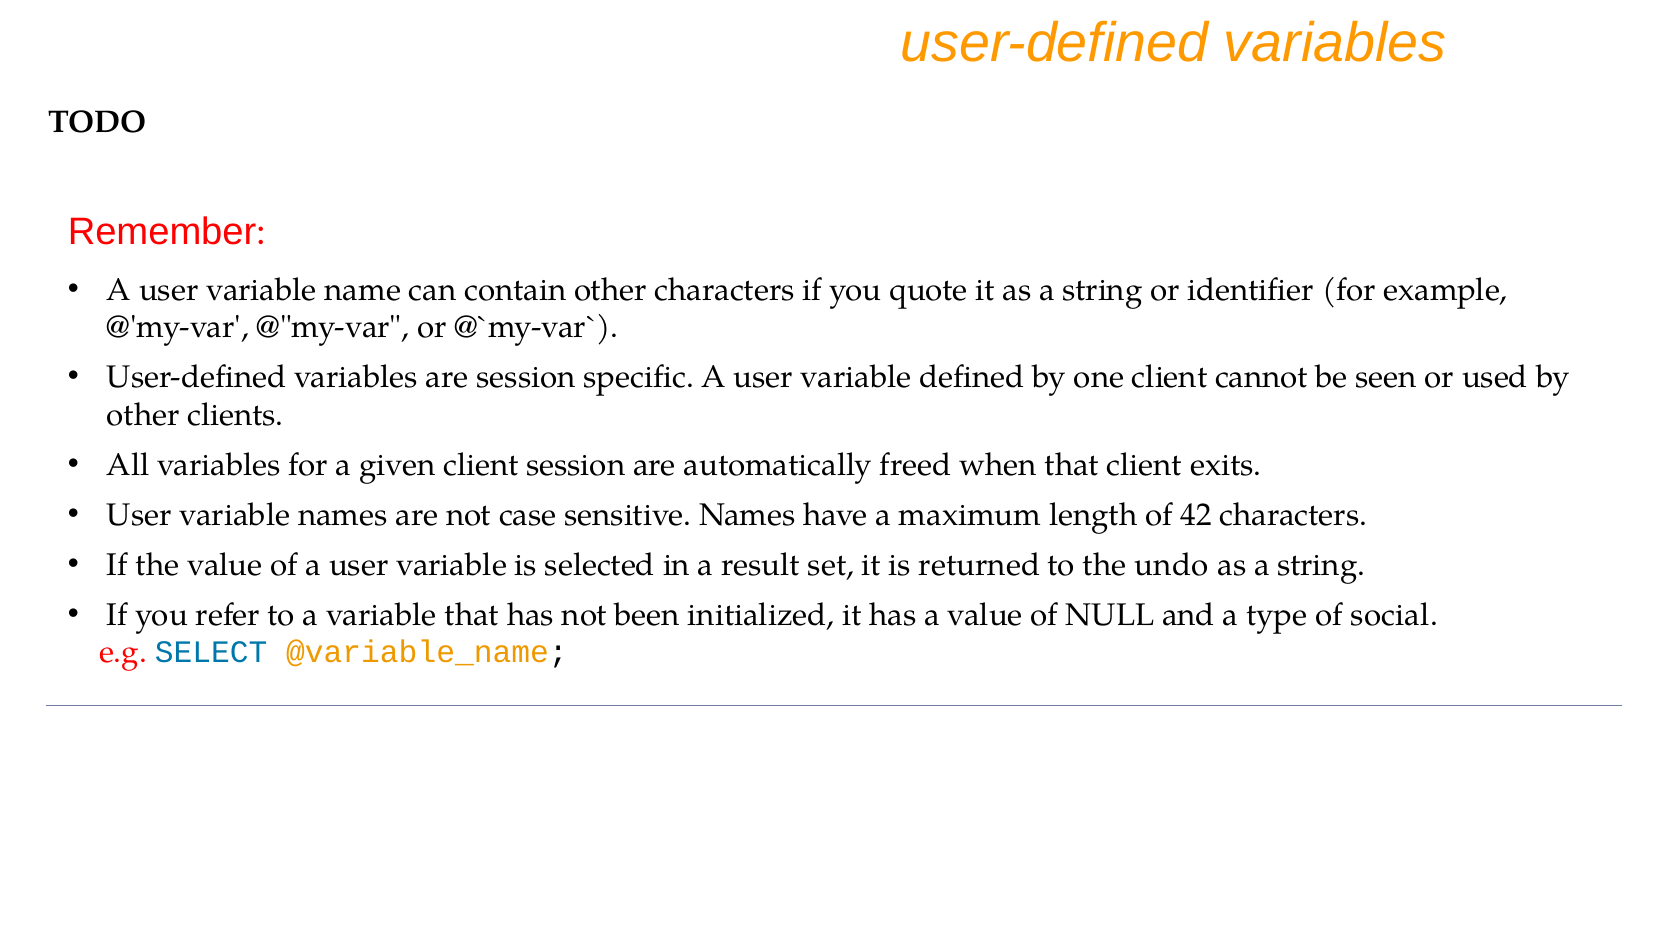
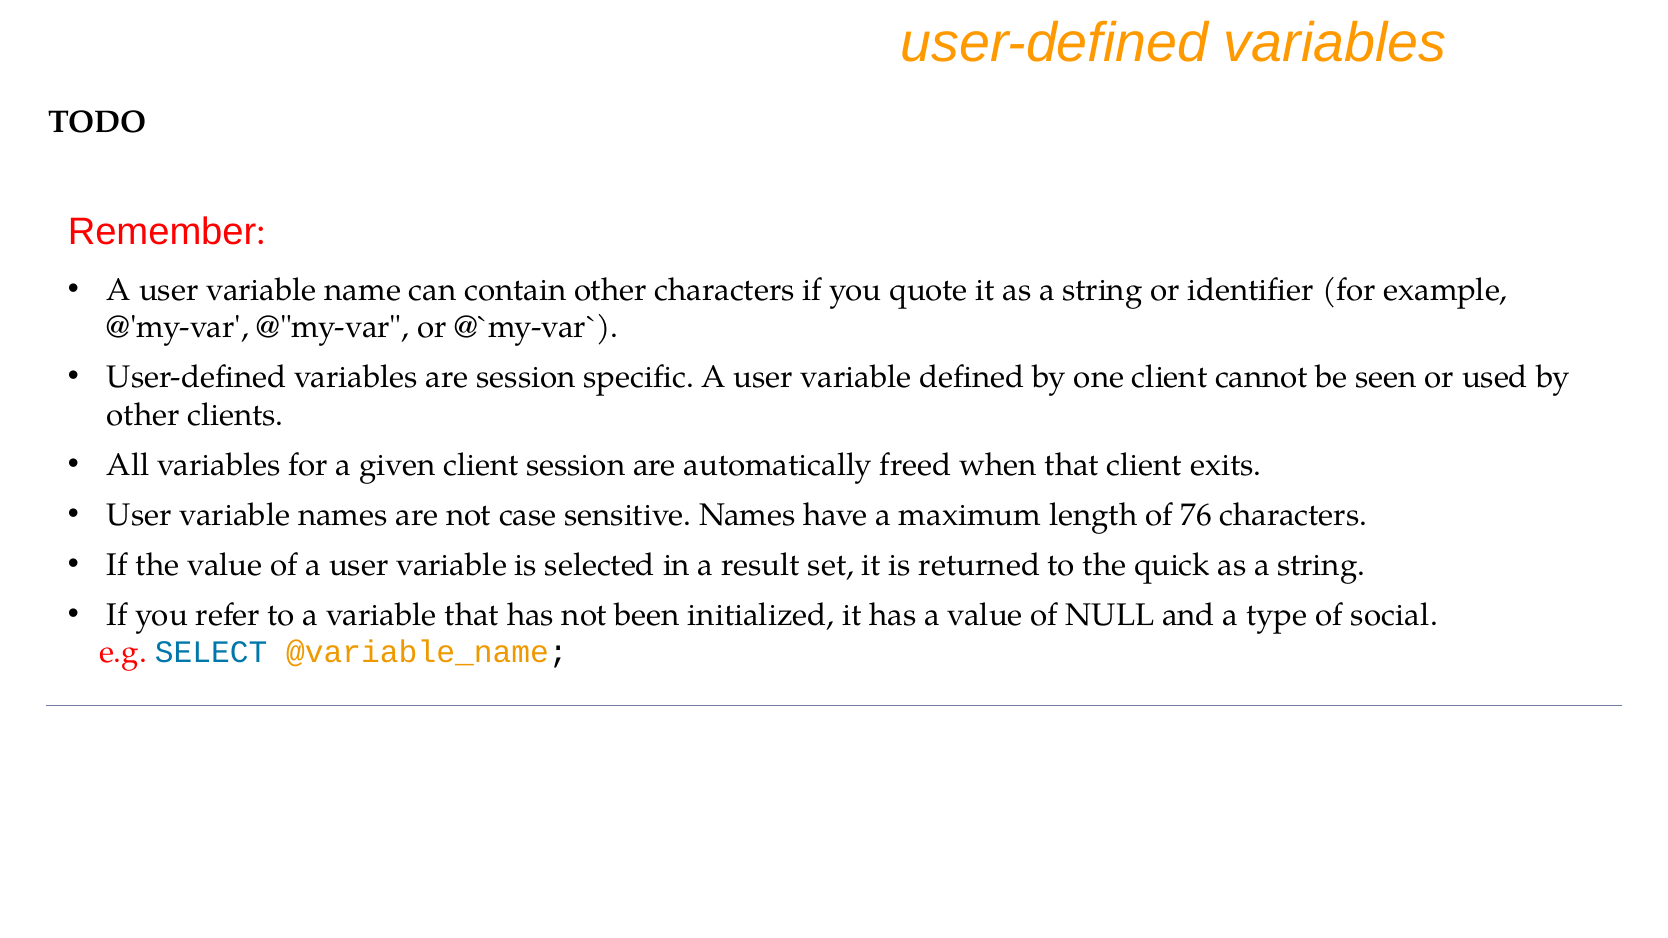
42: 42 -> 76 (1196, 515)
undo: undo -> quick (1172, 565)
